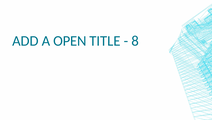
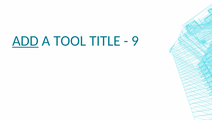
ADD underline: none -> present (25, 41)
OPEN: OPEN -> TOOL (70, 41)
8: 8 -> 9 (135, 41)
